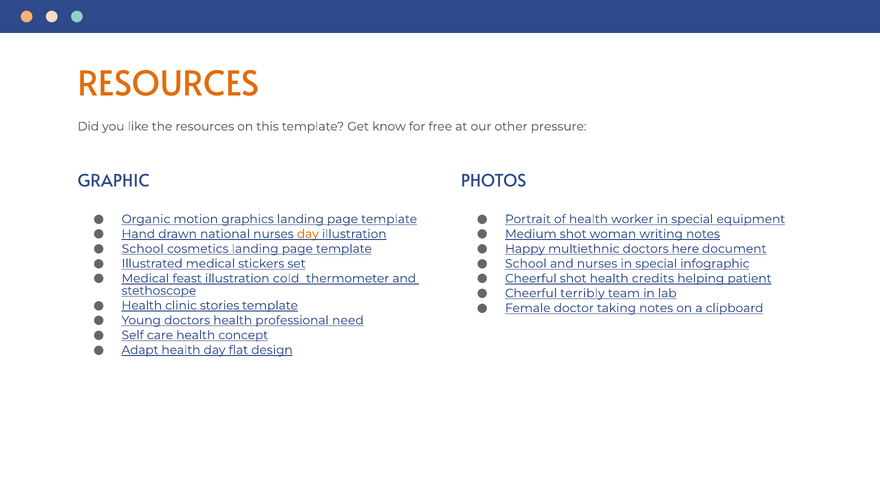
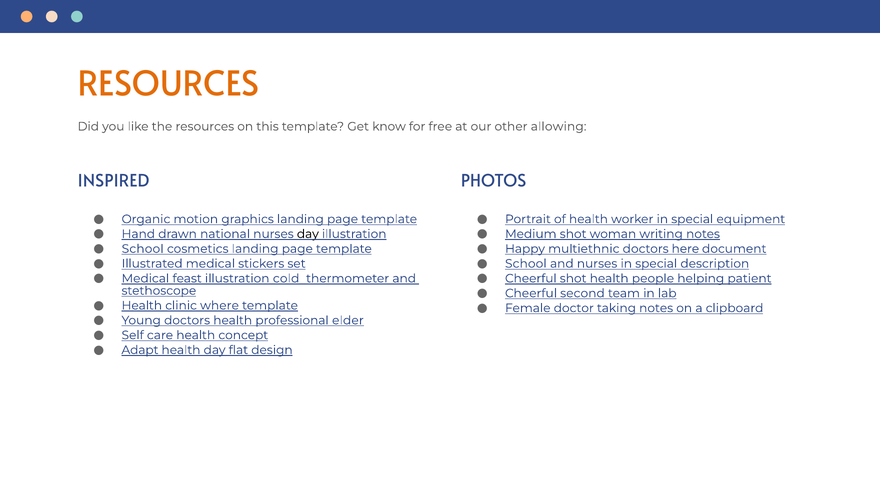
pressure: pressure -> allowing (559, 126)
GRAPHIC: GRAPHIC -> INSPIRED (114, 181)
day colour: orange -> black (308, 234)
infographic: infographic -> description (715, 264)
credits: credits -> people (653, 278)
terribly: terribly -> second (582, 293)
stories: stories -> where (220, 306)
need: need -> elder (348, 320)
